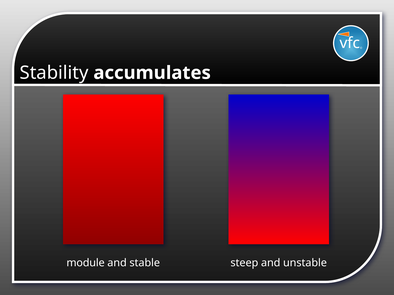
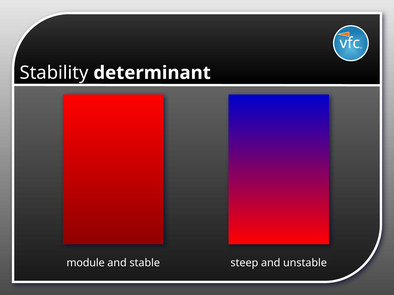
accumulates: accumulates -> determinant (152, 73)
